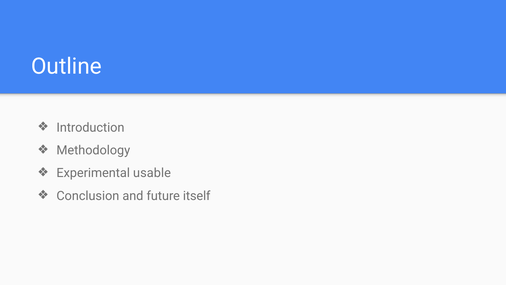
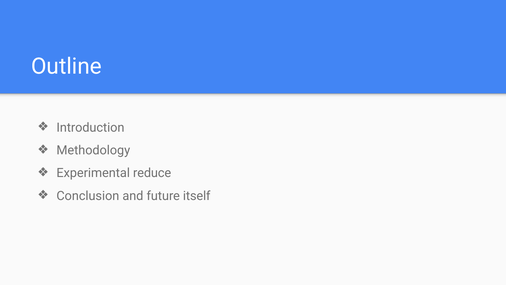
usable: usable -> reduce (152, 173)
